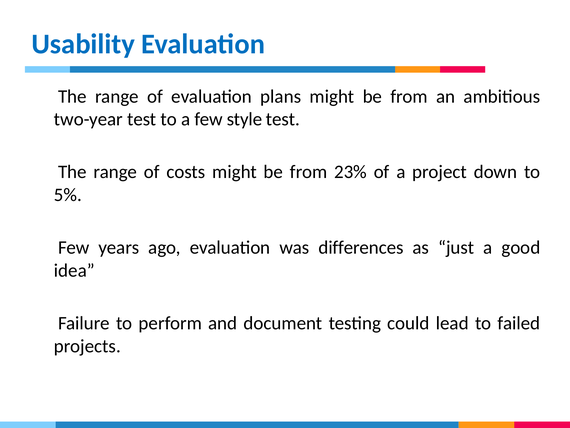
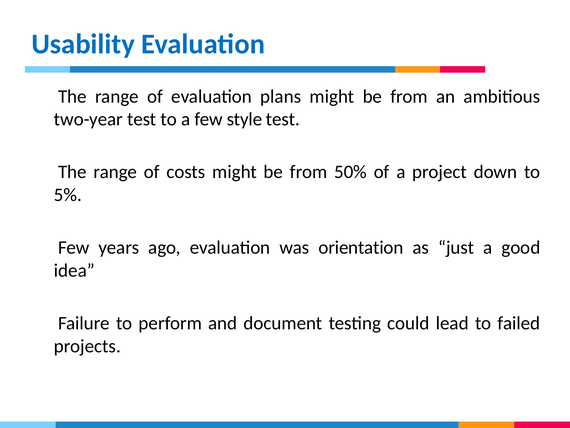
23%: 23% -> 50% (350, 172)
differences: differences -> orientation (361, 247)
